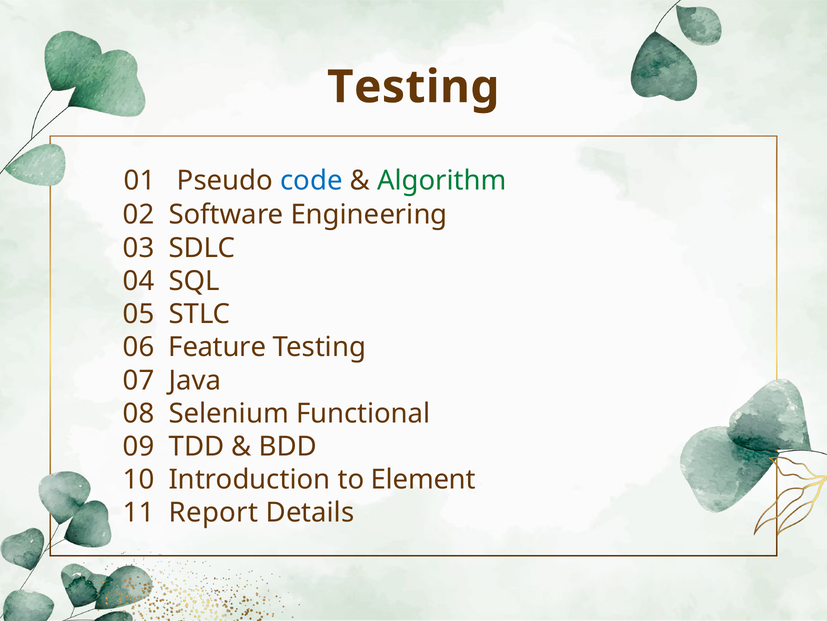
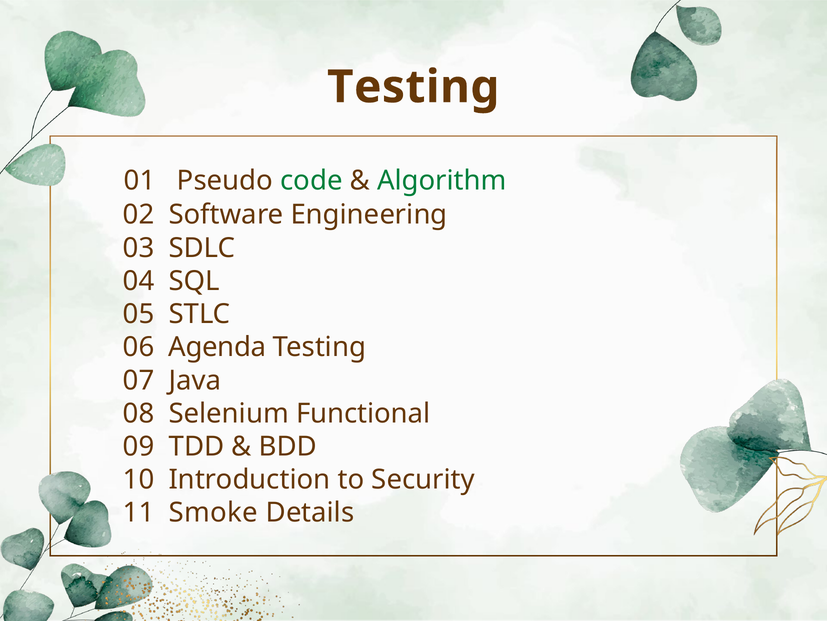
code colour: blue -> green (311, 181)
Feature: Feature -> Agenda (217, 347)
Element: Element -> Security (423, 479)
Report: Report -> Smoke (213, 512)
